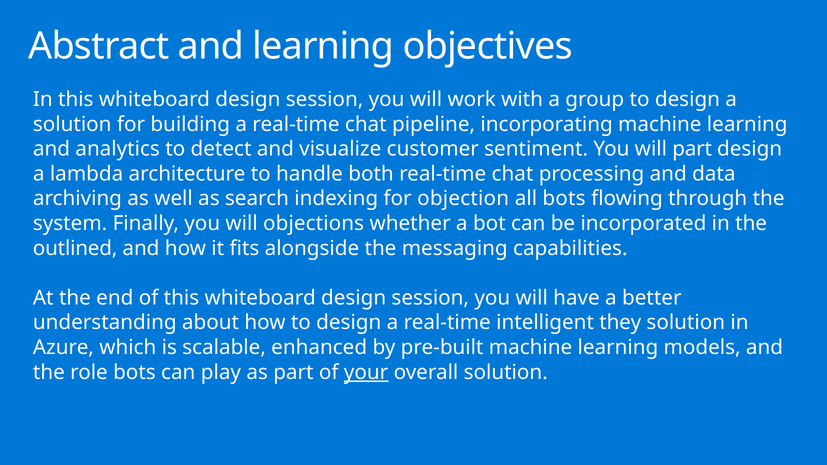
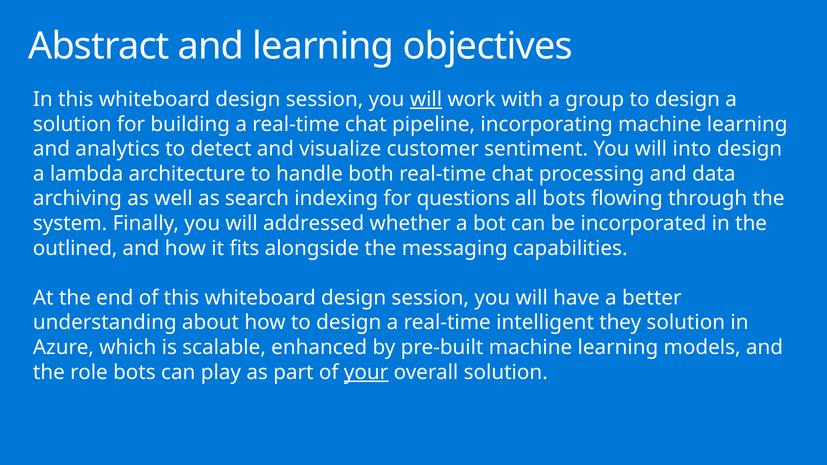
will underline: none -> present (426, 99)
will part: part -> into (692, 149)
objection: objection -> questions (463, 199)
objections: objections -> addressed (314, 224)
